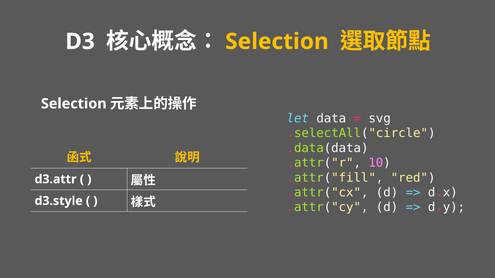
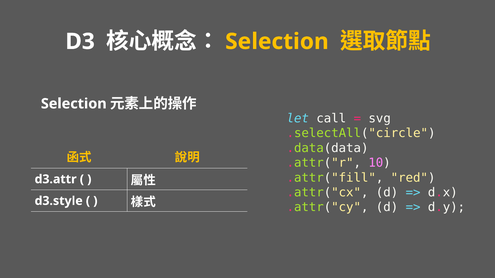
data: data -> call (331, 118)
